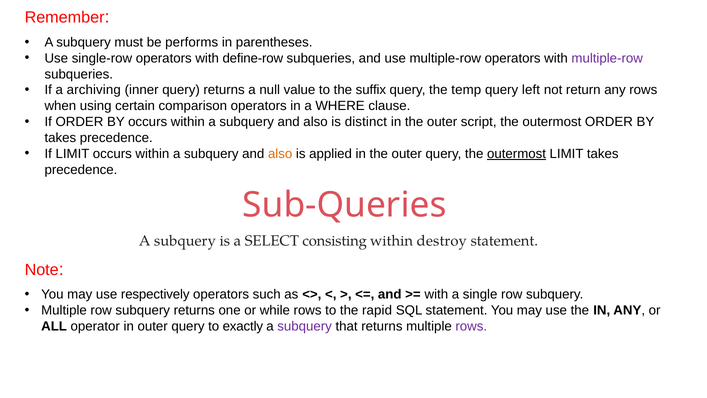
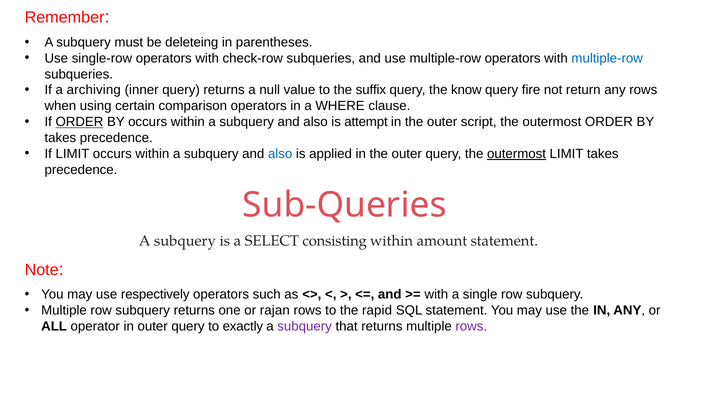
performs: performs -> deleteing (192, 42)
define-row: define-row -> check-row (253, 58)
multiple-row colour: purple -> blue (607, 58)
temp: temp -> know (466, 90)
left: left -> fire (531, 90)
ORDER underline: none -> present (79, 122)
distinct: distinct -> attempt (366, 122)
also colour: orange -> blue (280, 154)
destroy: destroy -> amount (442, 241)
while: while -> rajan (275, 310)
